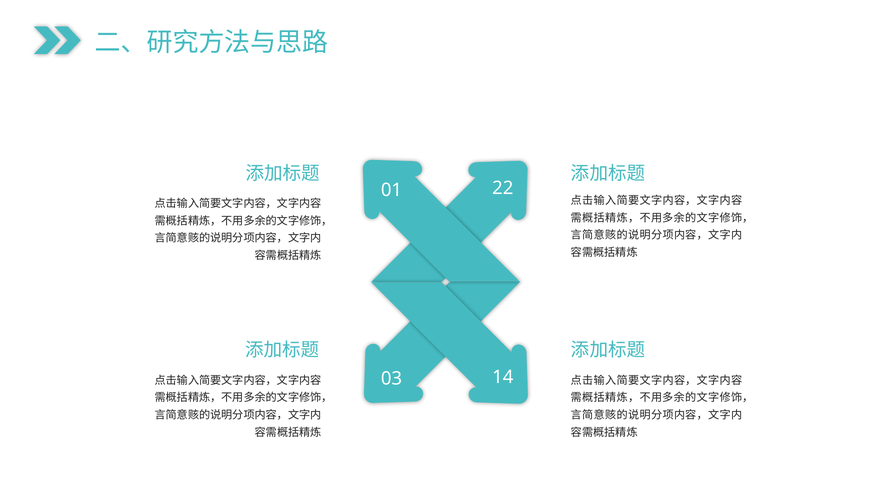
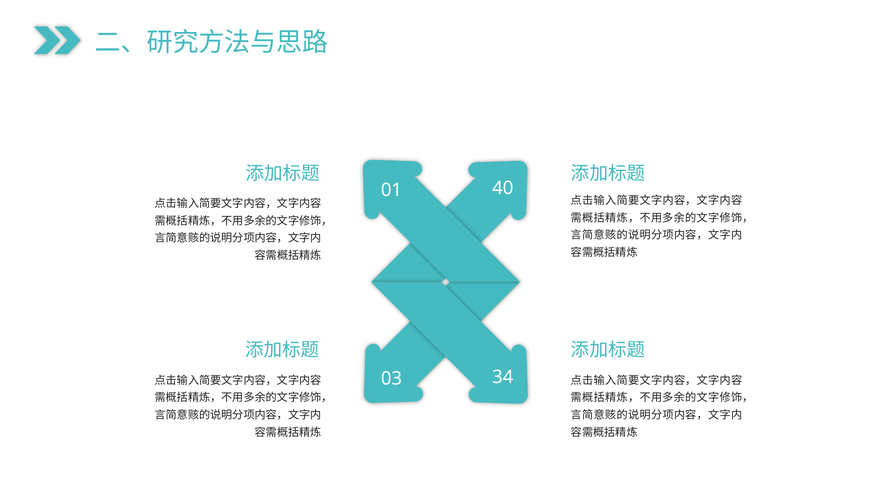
22: 22 -> 40 (503, 188)
14: 14 -> 34 (503, 377)
